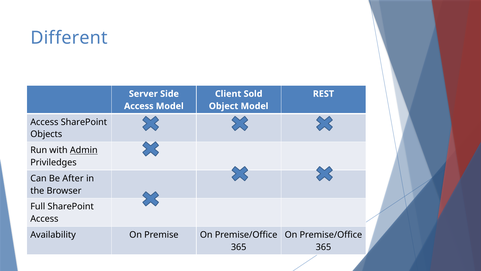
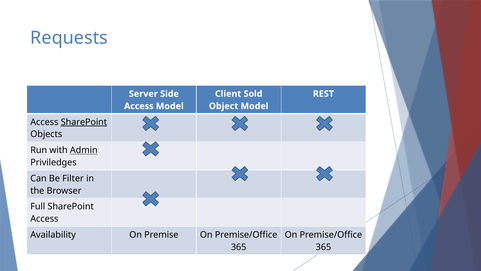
Different: Different -> Requests (69, 38)
SharePoint underline: none -> present (84, 122)
After: After -> Filter (73, 178)
